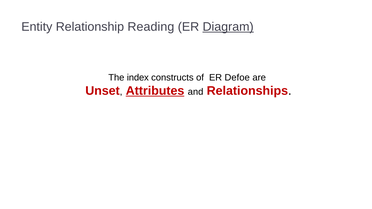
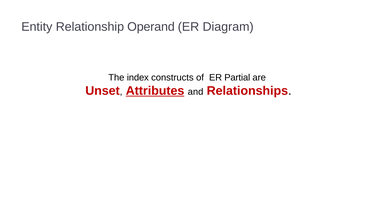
Reading: Reading -> Operand (151, 27)
Diagram underline: present -> none (228, 27)
Defoe: Defoe -> Partial (237, 78)
